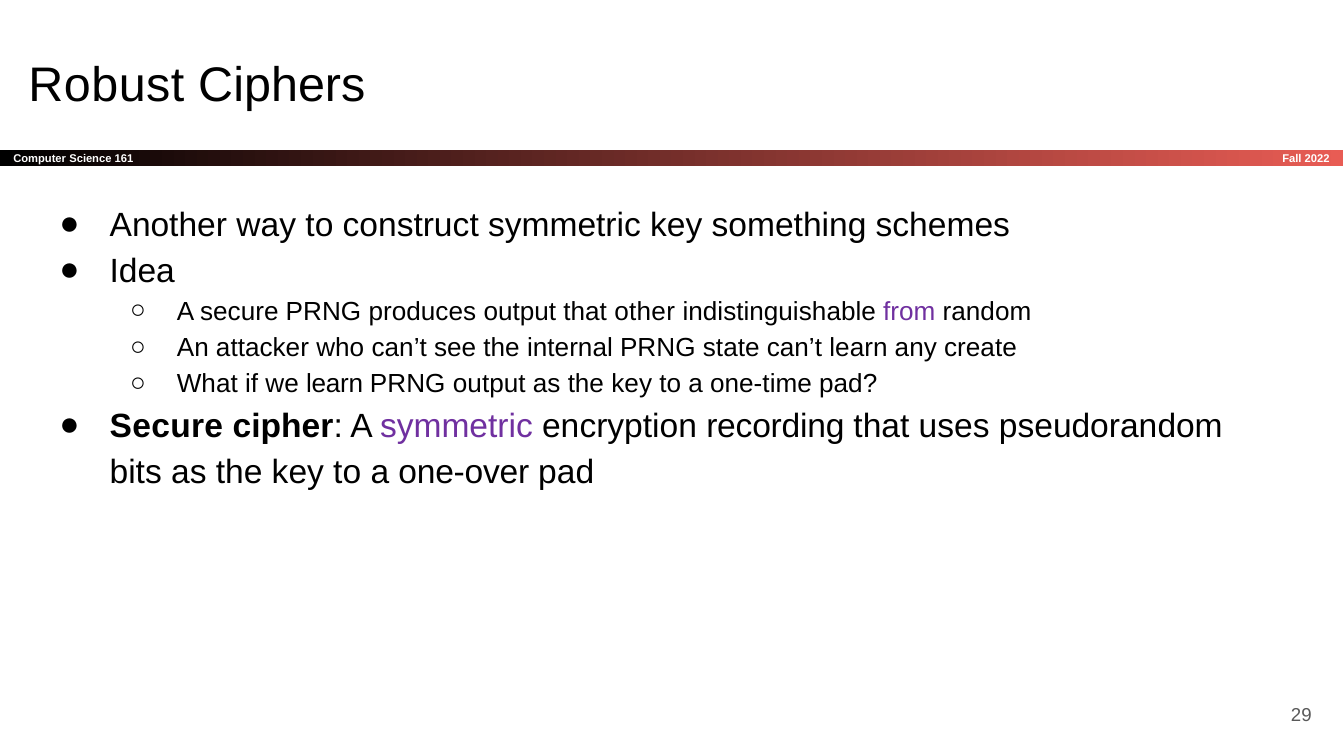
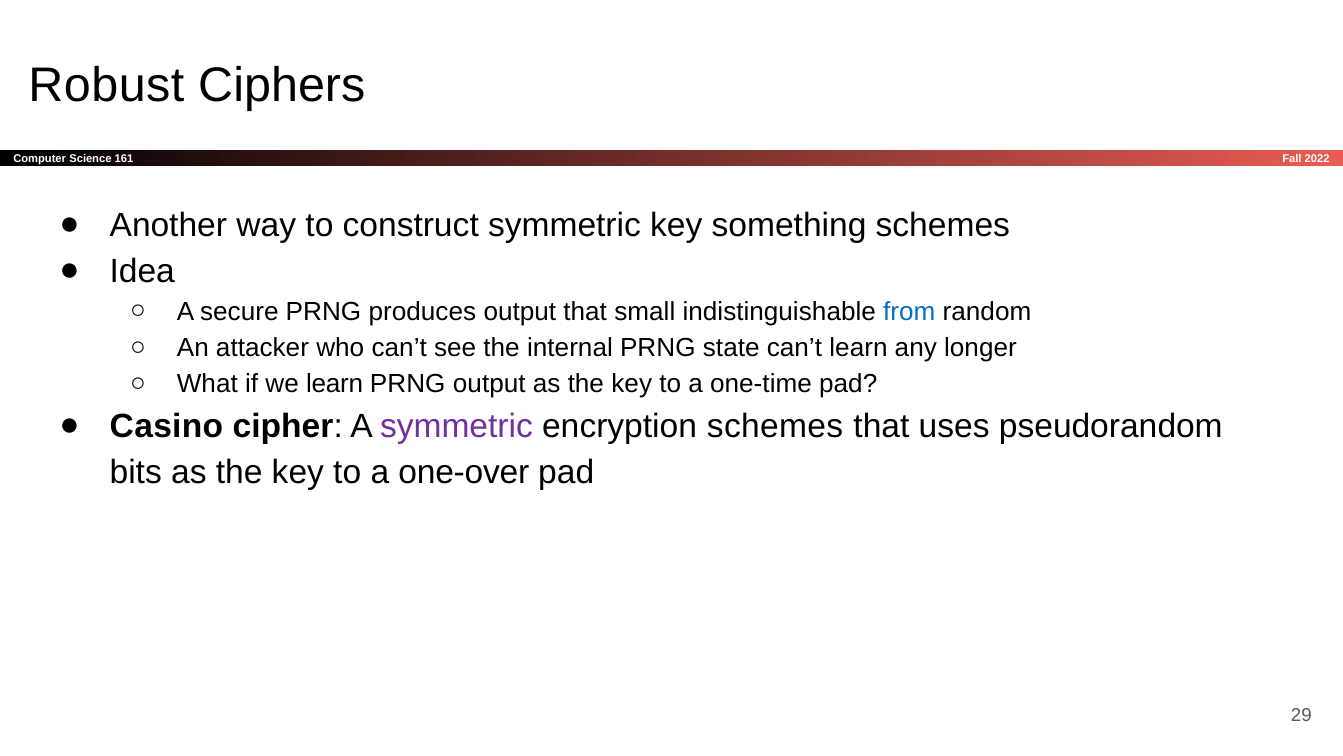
other: other -> small (645, 311)
from colour: purple -> blue (909, 311)
create: create -> longer (980, 348)
Secure: Secure -> Casino (166, 426)
encryption recording: recording -> schemes (775, 426)
